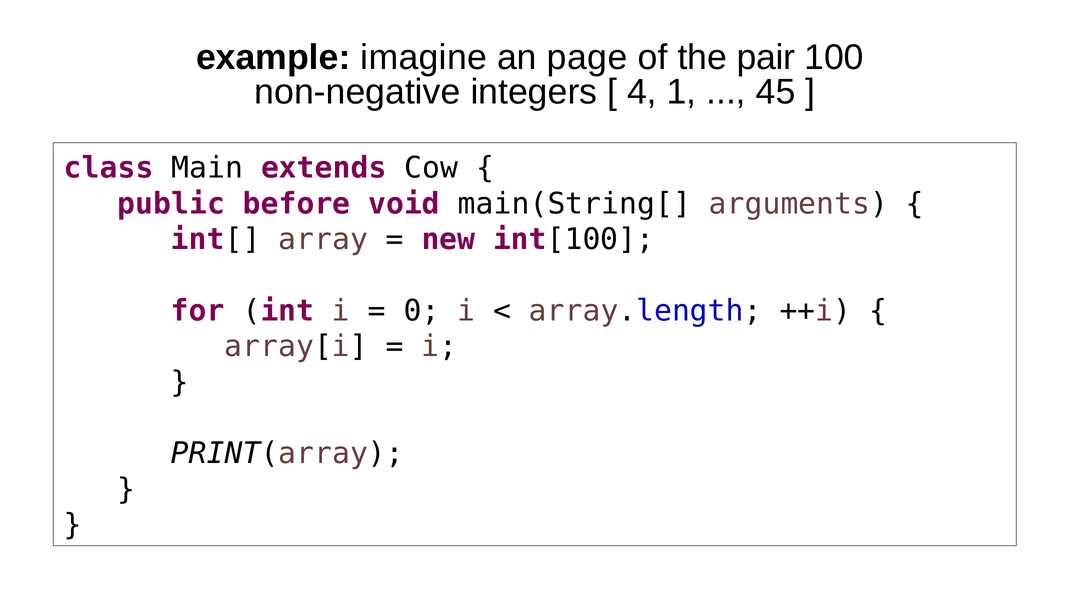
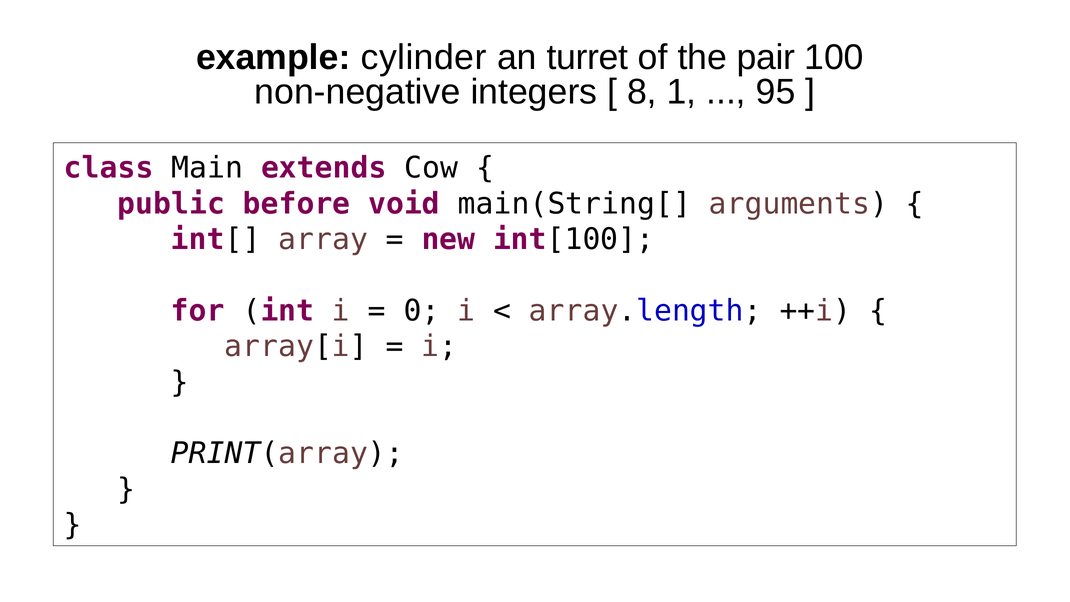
imagine: imagine -> cylinder (424, 58)
page: page -> turret (588, 58)
4: 4 -> 8 (642, 92)
45: 45 -> 95 (775, 92)
